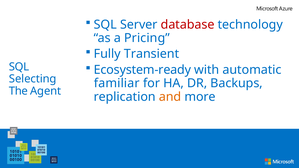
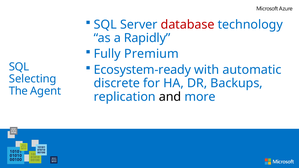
Pricing: Pricing -> Rapidly (147, 38)
Transient: Transient -> Premium (151, 54)
familiar: familiar -> discrete (117, 83)
and colour: orange -> black (170, 97)
